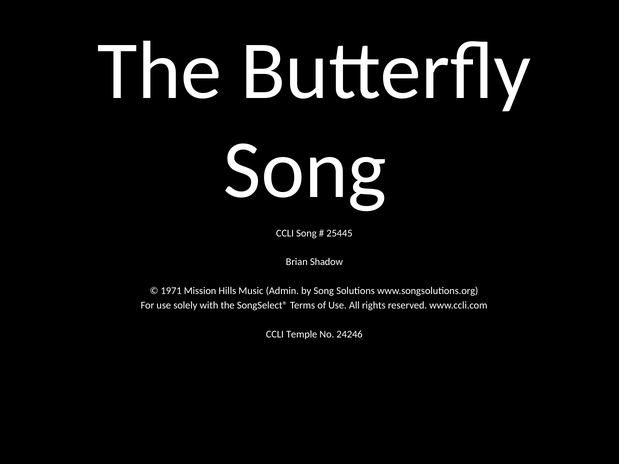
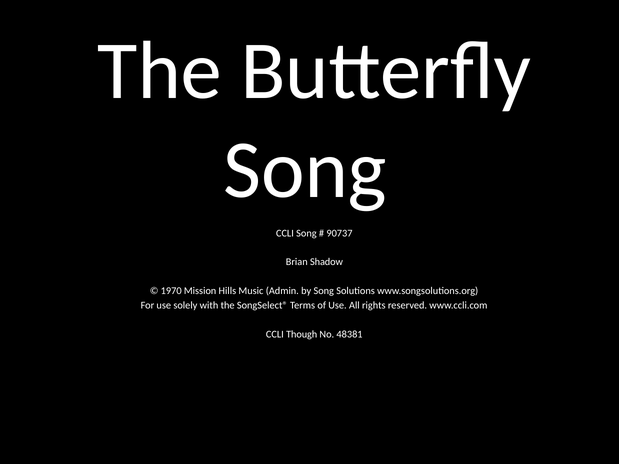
25445: 25445 -> 90737 (339, 233)
1971: 1971 -> 1970 (171, 291)
Temple: Temple -> Though (302, 334)
24246: 24246 -> 48381 (350, 334)
